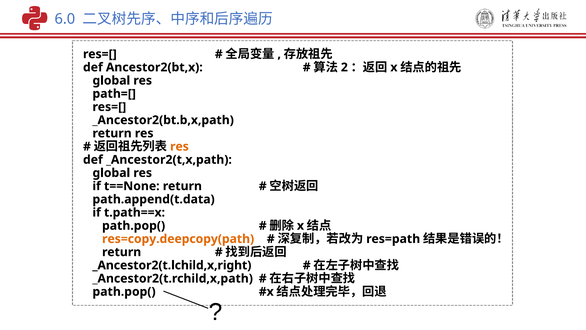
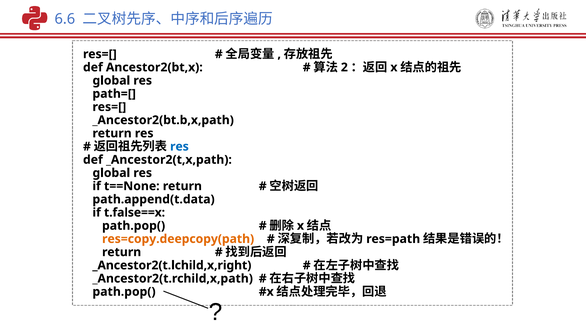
6.0: 6.0 -> 6.6 (65, 19)
res colour: orange -> blue (179, 146)
t.path==x: t.path==x -> t.false==x (135, 212)
